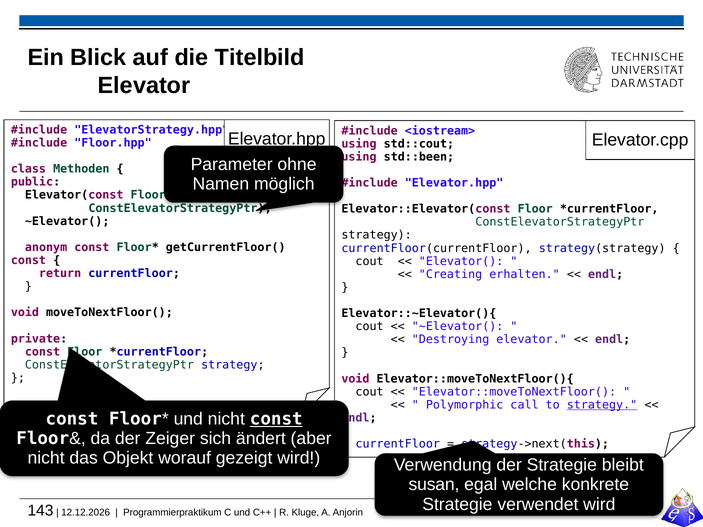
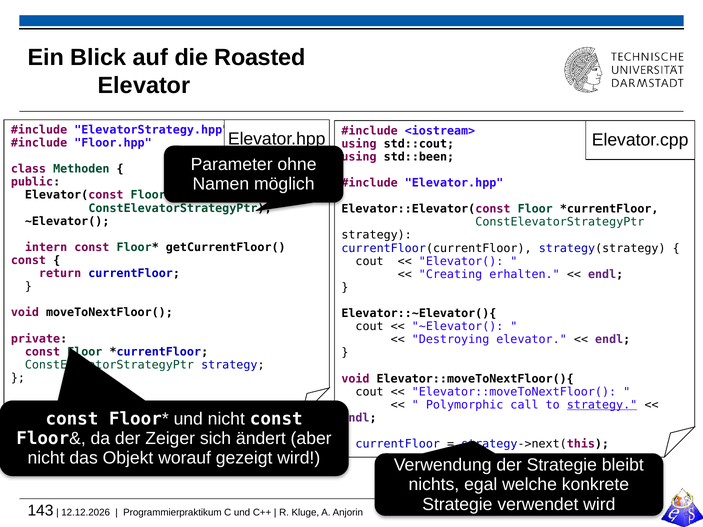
Titelbild: Titelbild -> Roasted (260, 57)
anonym: anonym -> intern (46, 247)
const underline: present -> none (276, 419)
susan: susan -> nichts (434, 485)
